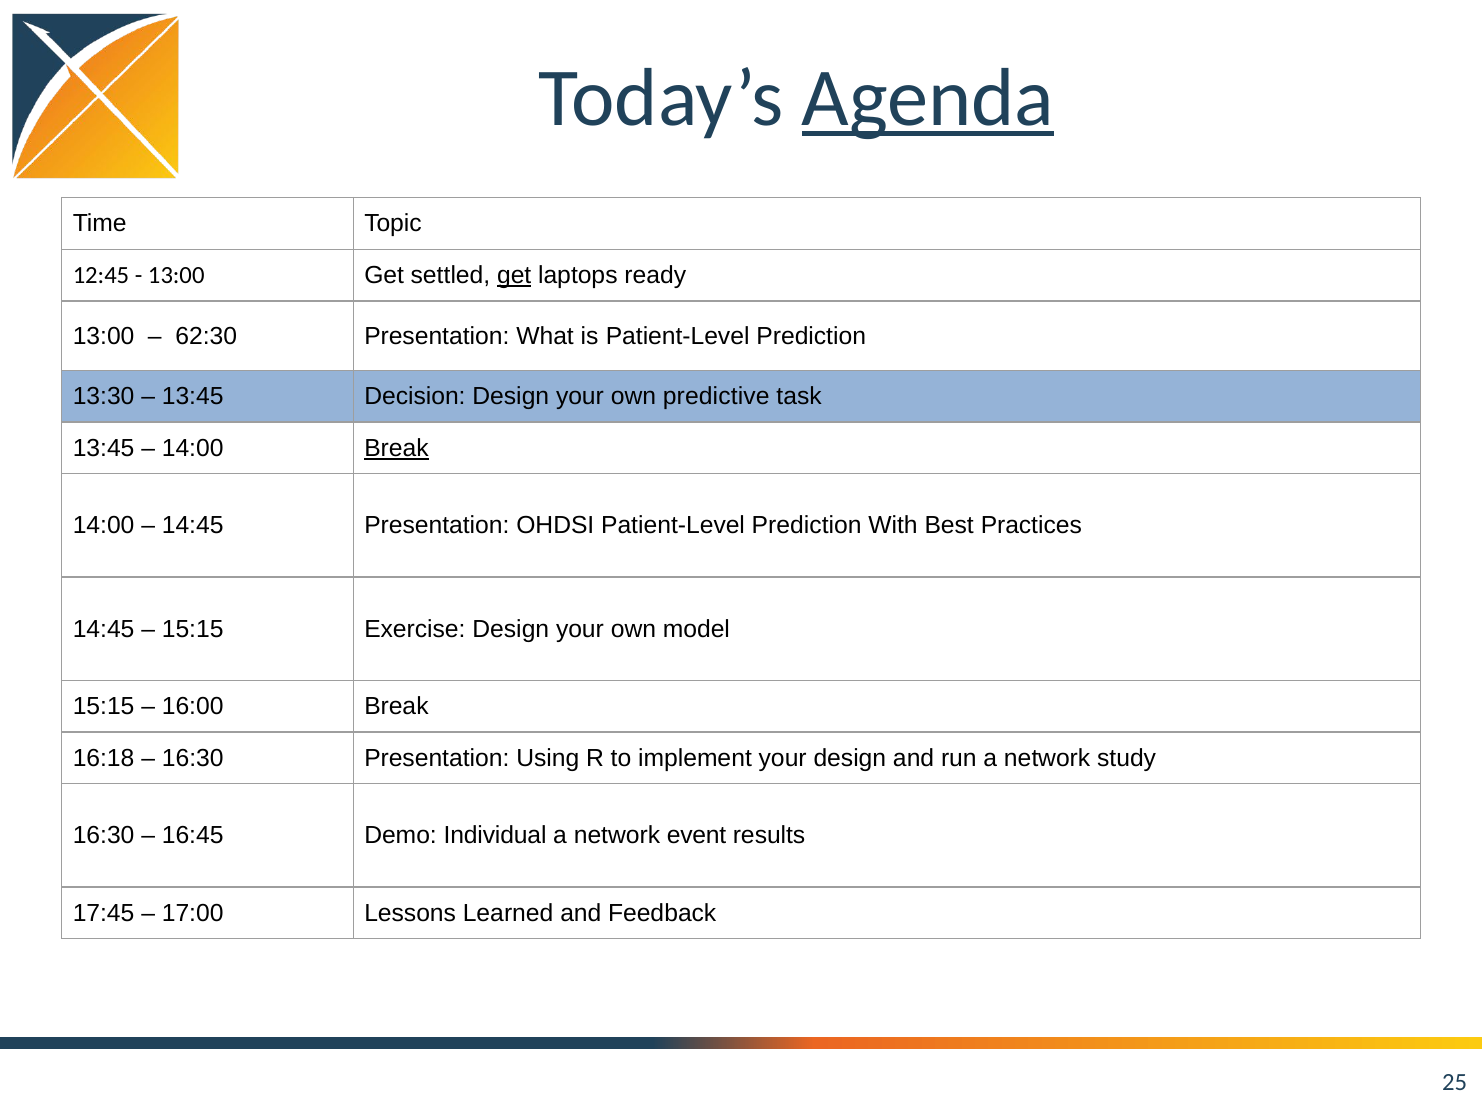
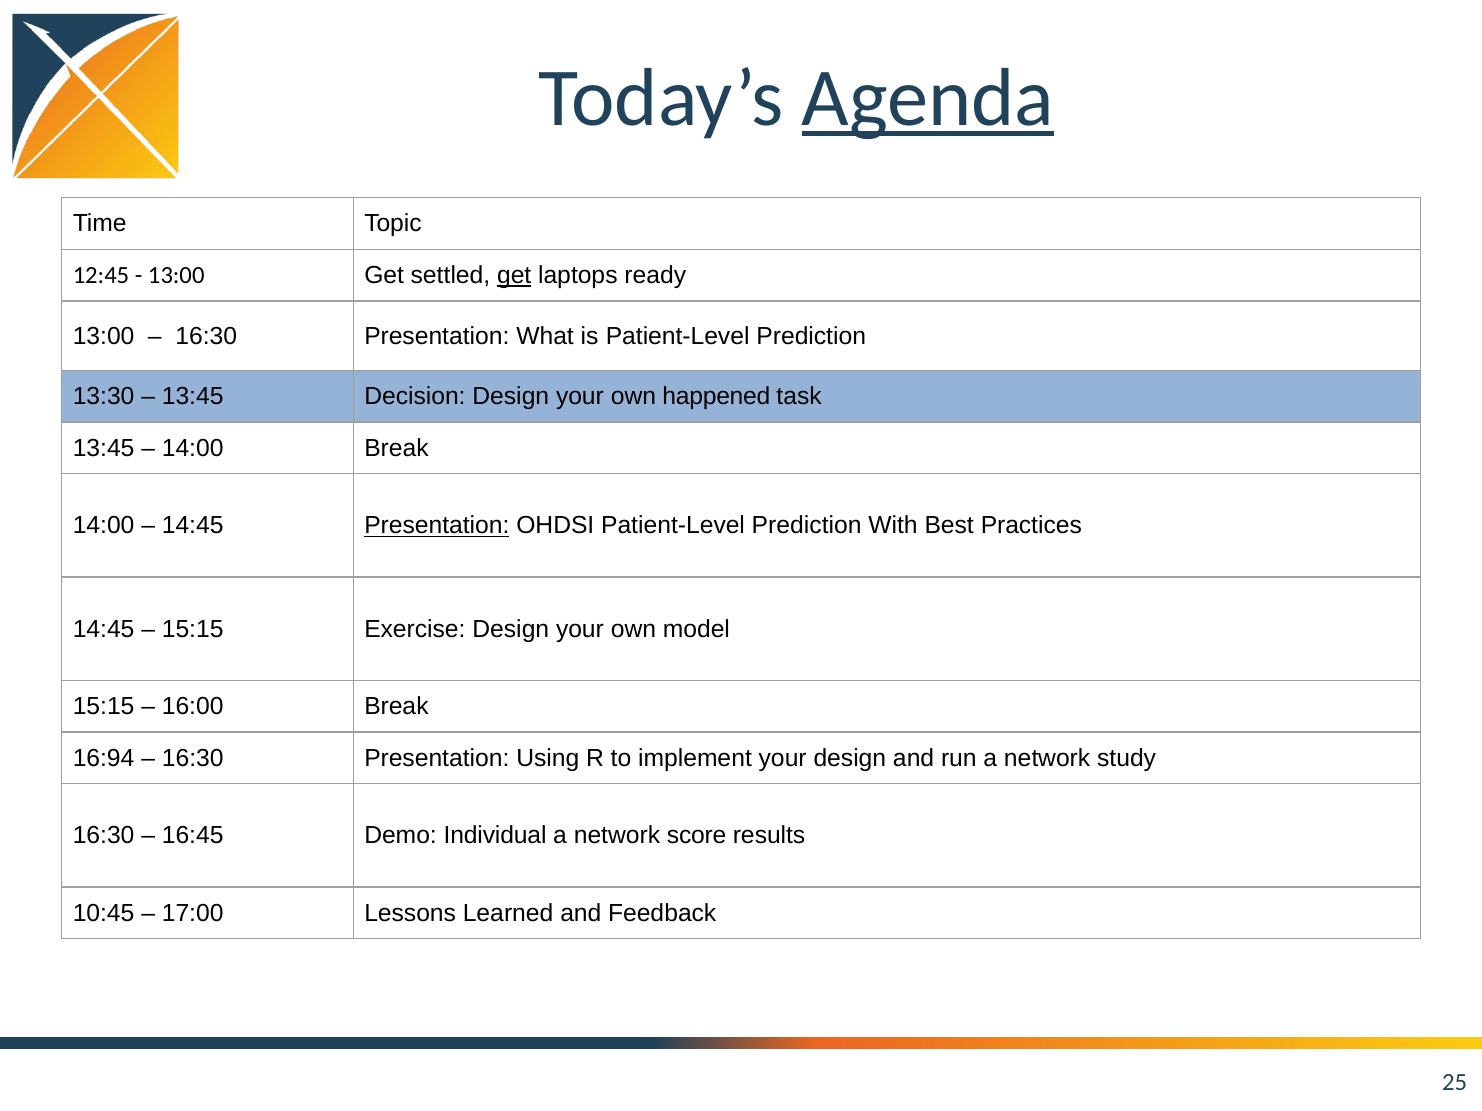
62:30: 62:30 -> 16:30 (206, 336)
predictive: predictive -> happened (716, 397)
Break underline: present -> none (396, 448)
Presentation underline: none -> present (437, 526)
16:18: 16:18 -> 16:94 (104, 759)
event: event -> score (697, 836)
17:45: 17:45 -> 10:45 (104, 914)
